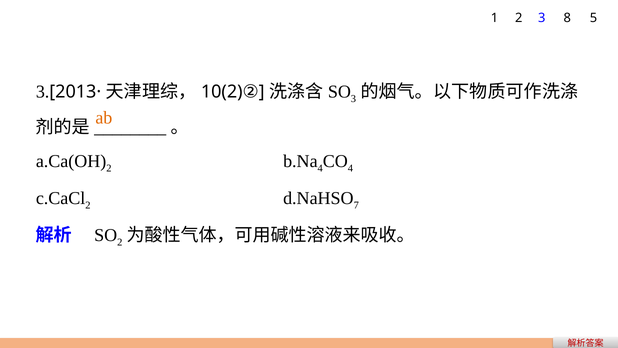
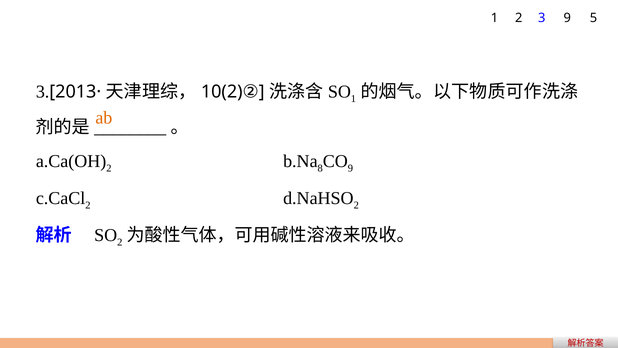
3 8: 8 -> 9 (567, 18)
3: 3 -> 1 (353, 99)
4: 4 -> 8 (320, 168)
4: 4 -> 9 (350, 168)
7: 7 -> 2 (356, 205)
